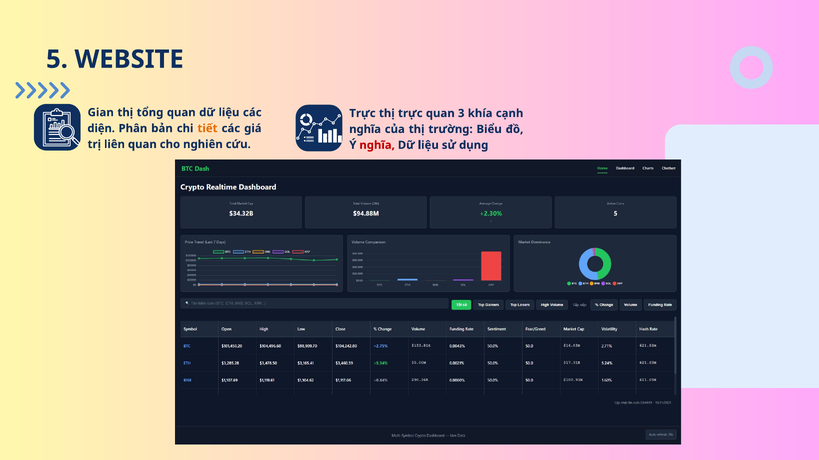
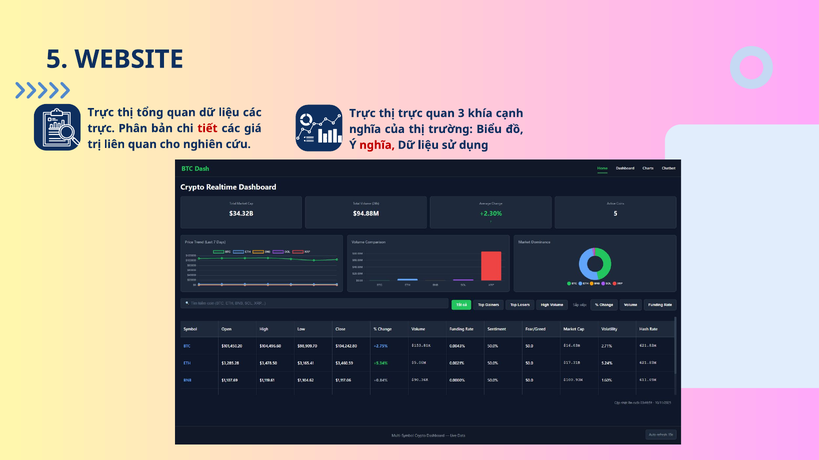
Gian: Gian -> Trực (101, 113)
diện: diện -> trực (101, 129)
tiết colour: orange -> red (207, 129)
